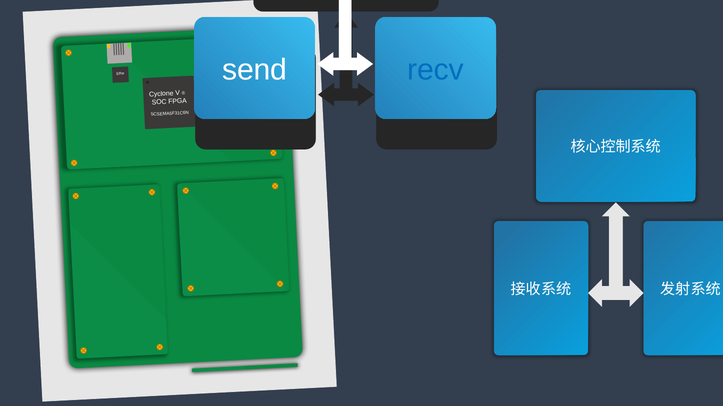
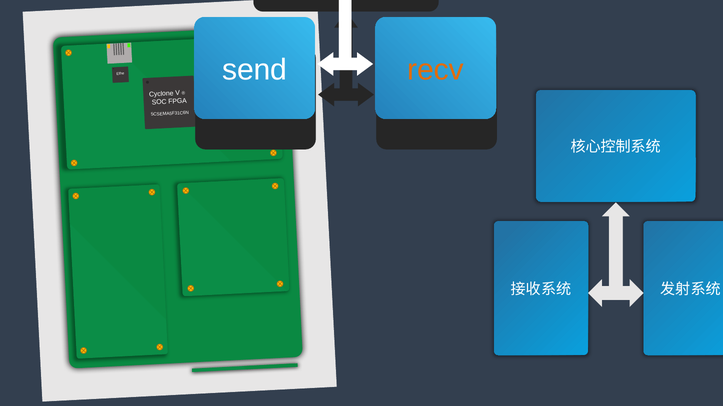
recv colour: blue -> orange (436, 70)
